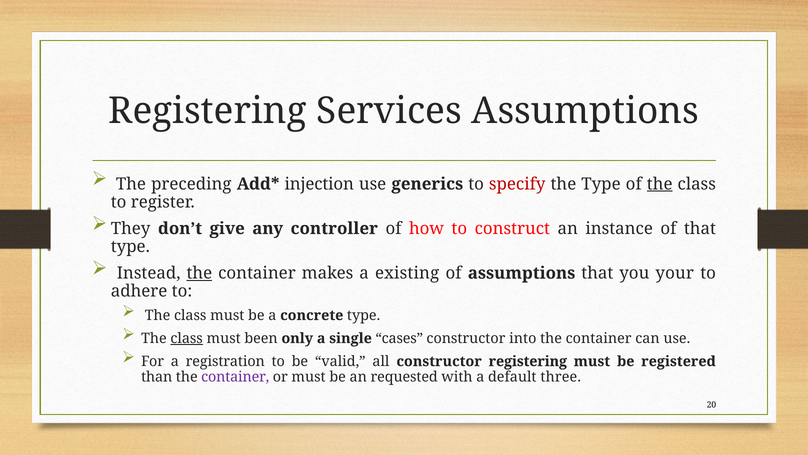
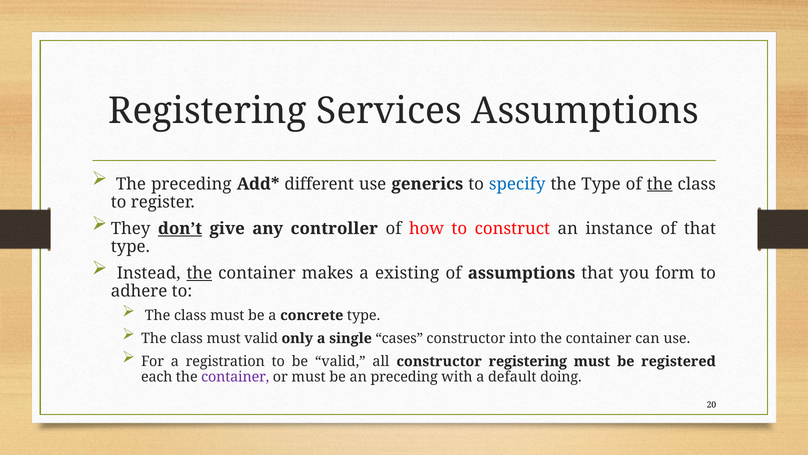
injection: injection -> different (319, 184)
specify colour: red -> blue (517, 184)
don’t underline: none -> present (180, 228)
your: your -> form (675, 273)
class underline: present -> none (187, 338)
must been: been -> valid (261, 338)
than: than -> each (157, 376)
an requested: requested -> preceding (404, 376)
three: three -> doing (561, 376)
